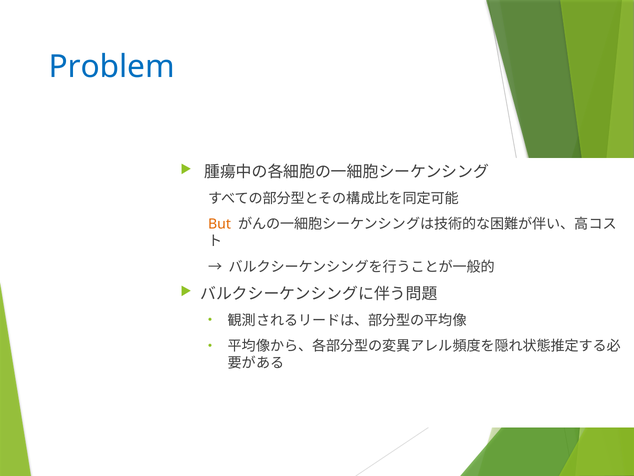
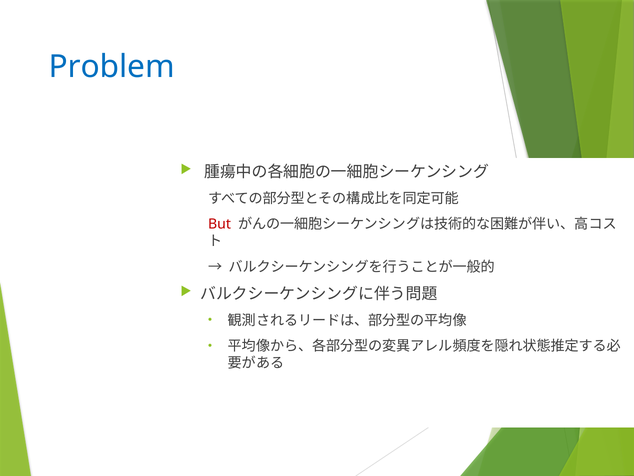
But colour: orange -> red (220, 224)
